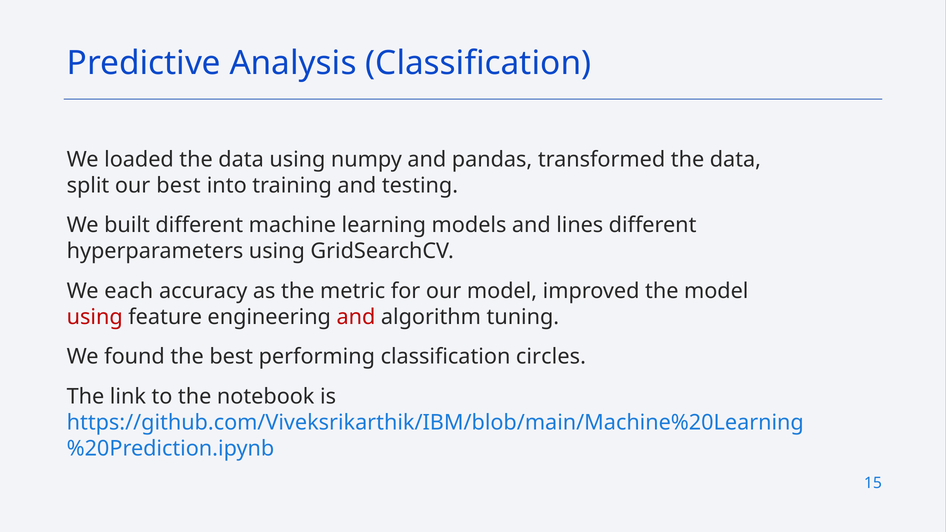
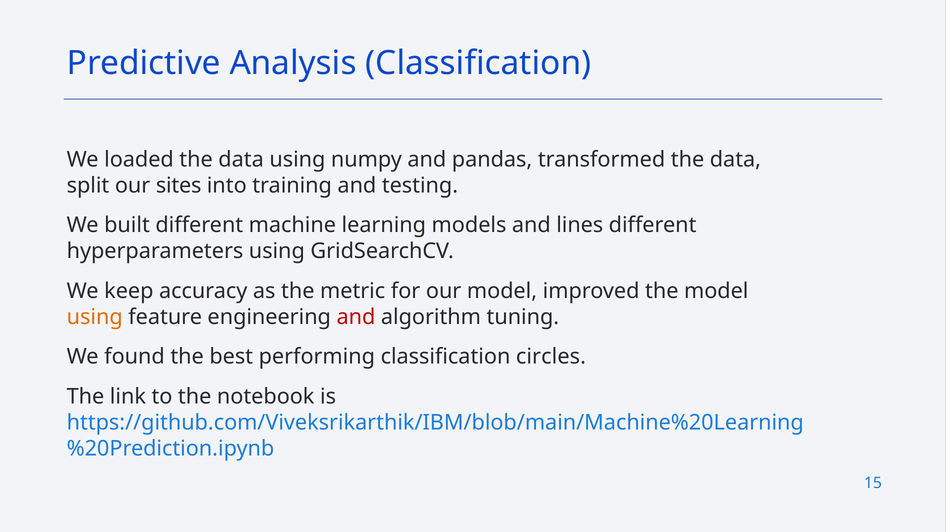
our best: best -> sites (179, 186)
each: each -> keep (129, 291)
using colour: red -> orange (95, 317)
